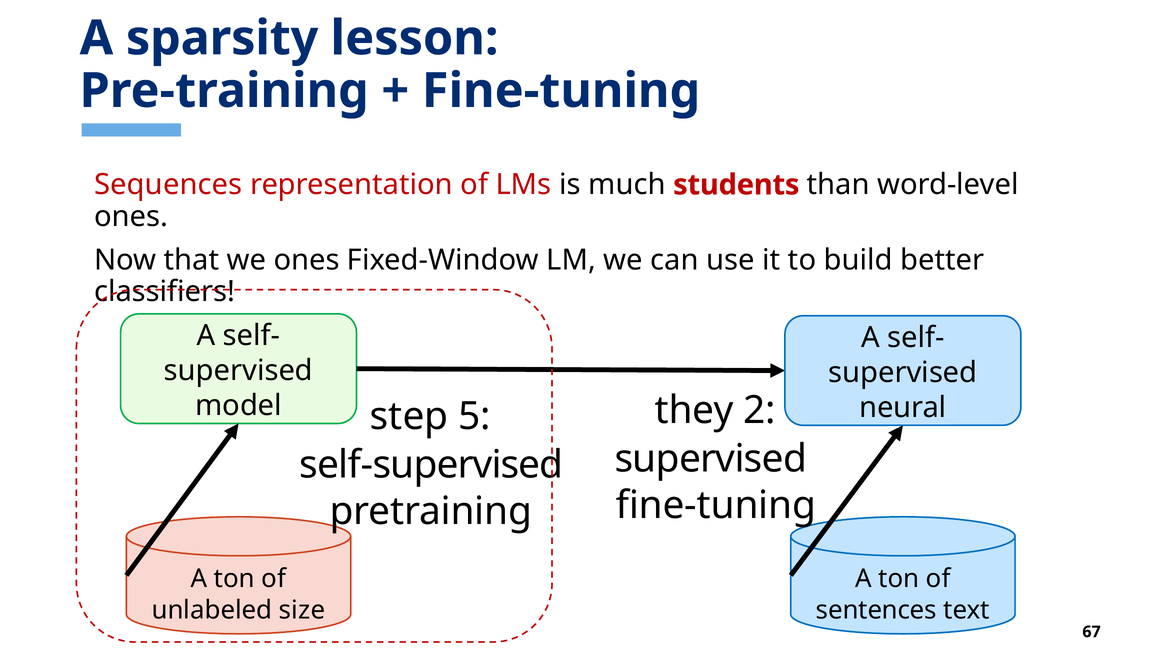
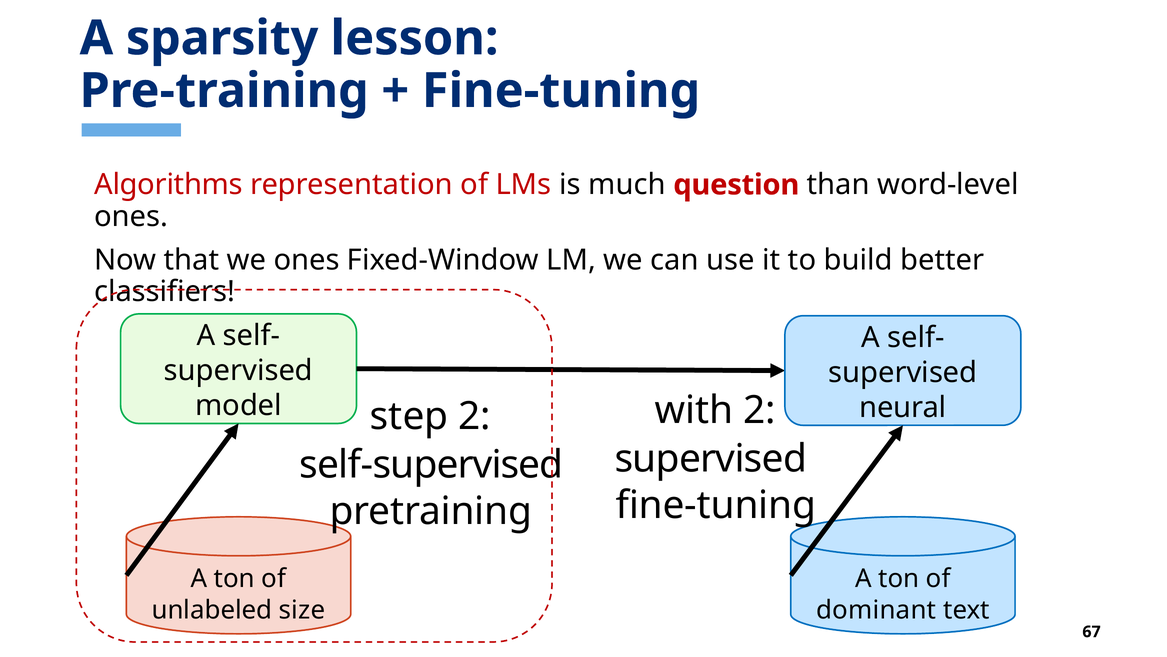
Sequences: Sequences -> Algorithms (169, 185)
students: students -> question (736, 185)
step 5: 5 -> 2 (475, 416)
they: they -> with (694, 410)
sentences: sentences -> dominant (876, 610)
